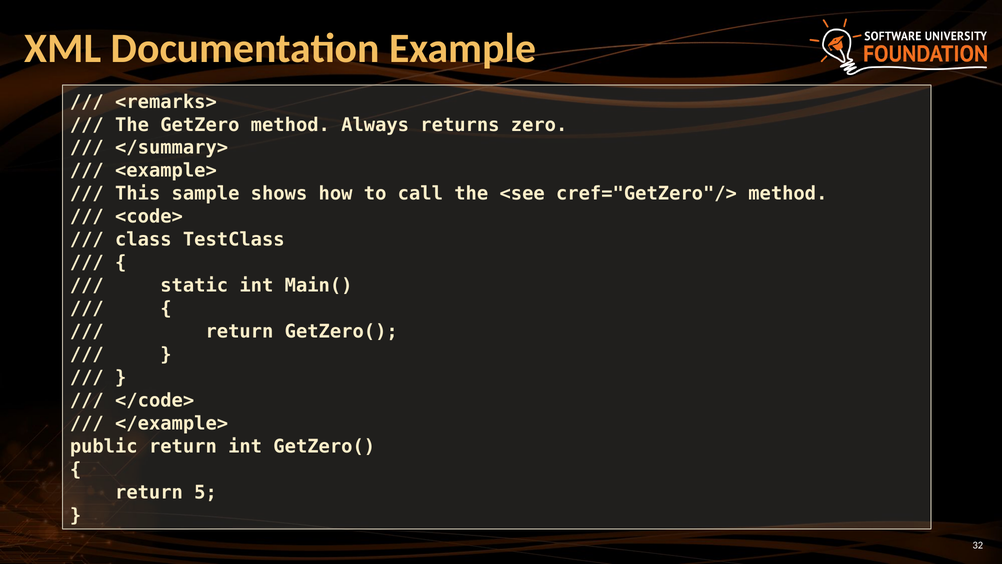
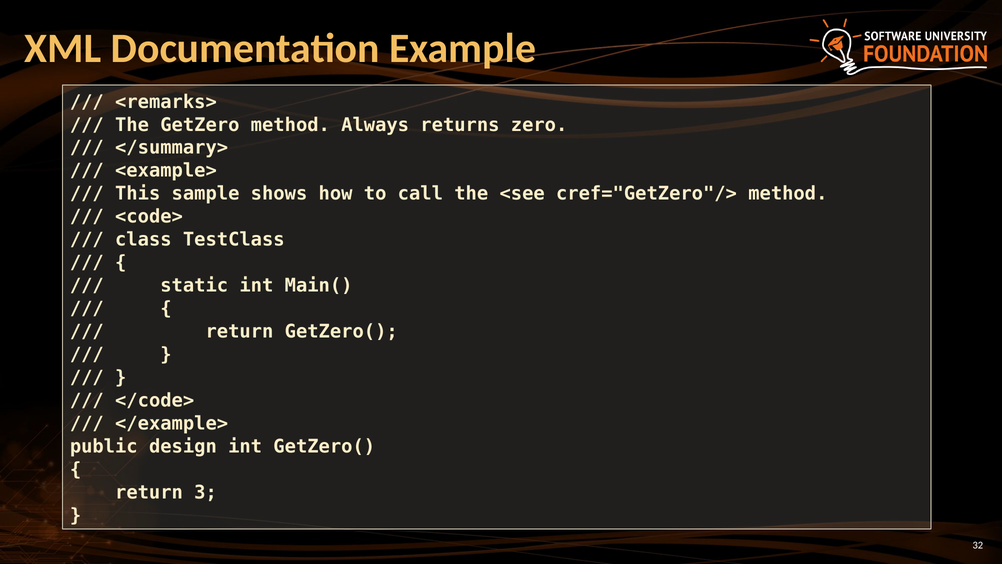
public return: return -> design (183, 446)
5: 5 -> 3 (206, 492)
